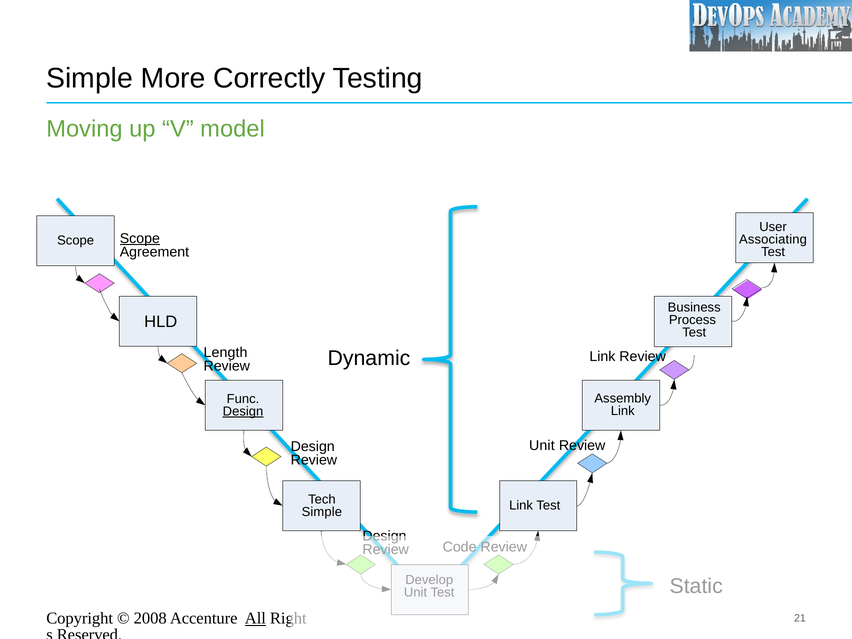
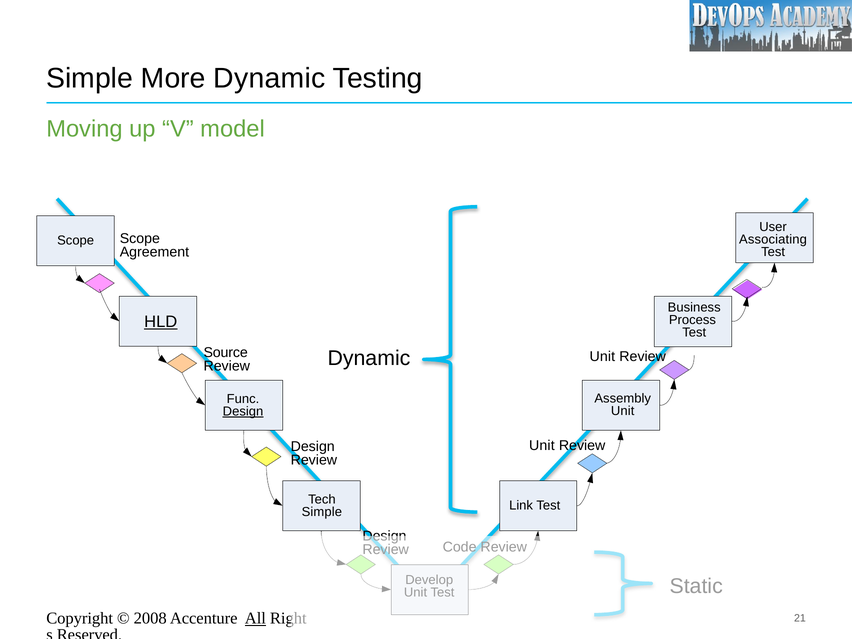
More Correctly: Correctly -> Dynamic (269, 78)
Scope underline: present -> none (140, 239)
HLD underline: none -> present (161, 322)
Length: Length -> Source (226, 352)
Link: Link -> Unit (602, 357)
Link: Link -> Unit (623, 411)
